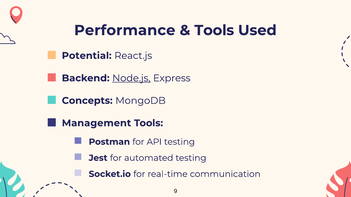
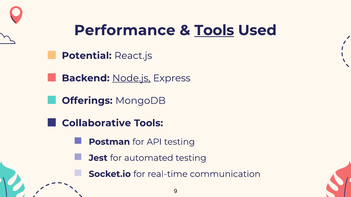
Tools underline: none -> present (214, 30)
Concepts: Concepts -> Offerings (87, 101)
Management: Management -> Collaborative (96, 123)
